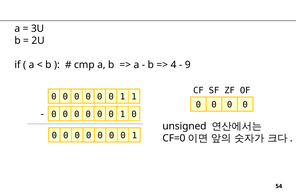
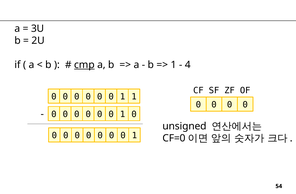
cmp underline: none -> present (84, 65)
4: 4 -> 1 (174, 65)
9: 9 -> 4 (188, 65)
